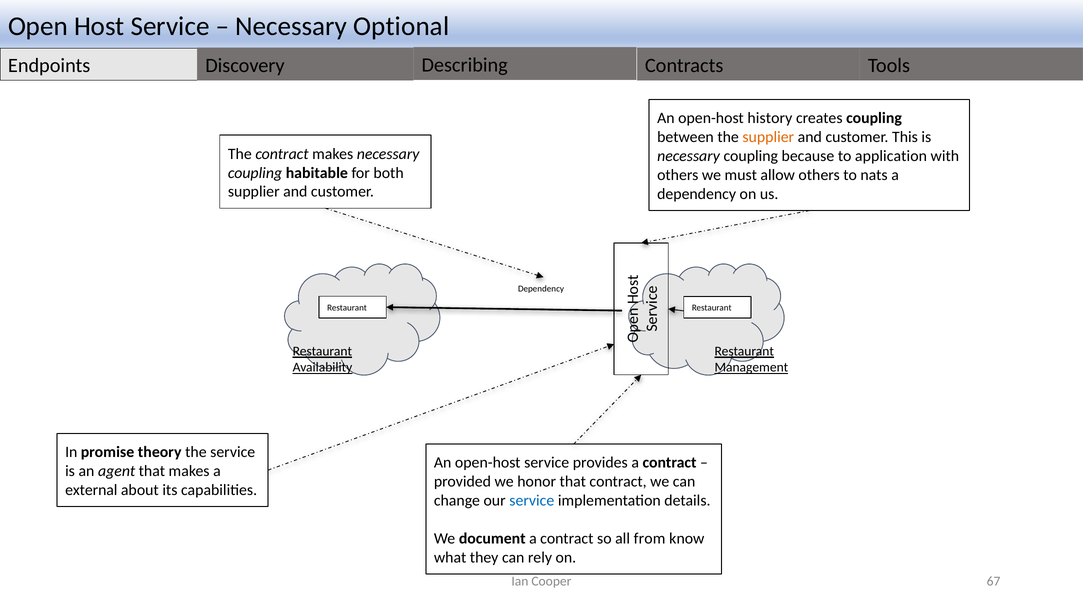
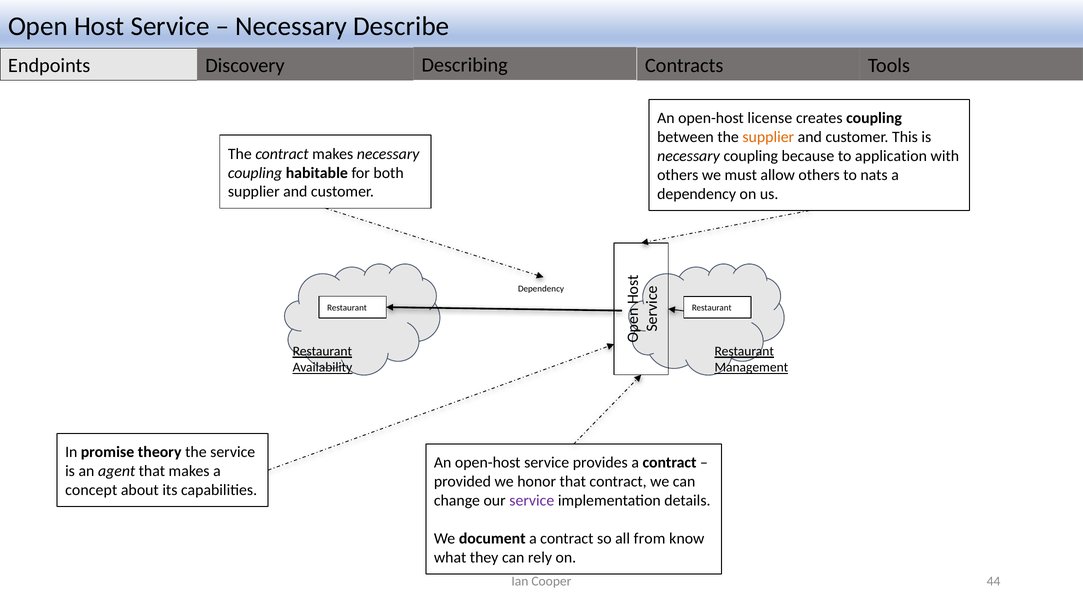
Optional: Optional -> Describe (401, 26)
history: history -> license (770, 118)
external: external -> concept (91, 490)
service colour: blue -> purple (532, 501)
67: 67 -> 44 (994, 582)
